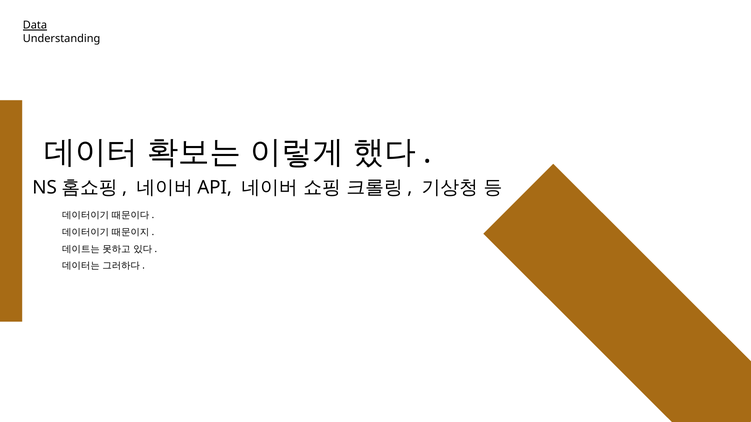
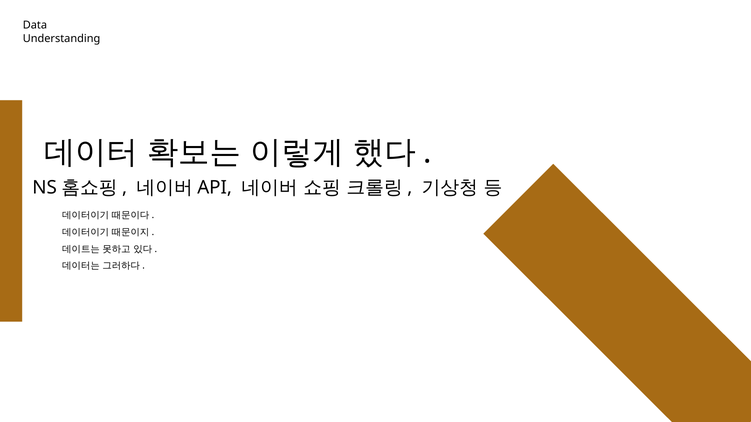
Data underline: present -> none (35, 25)
